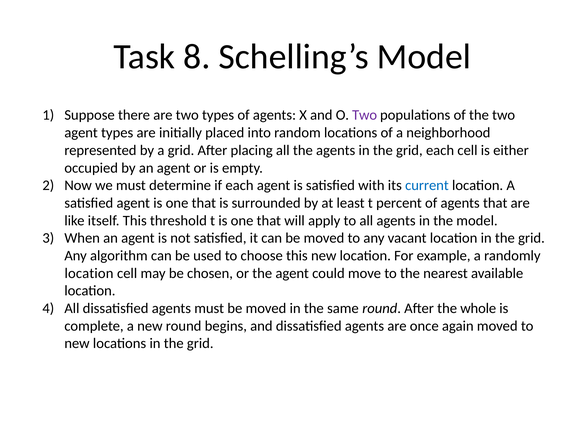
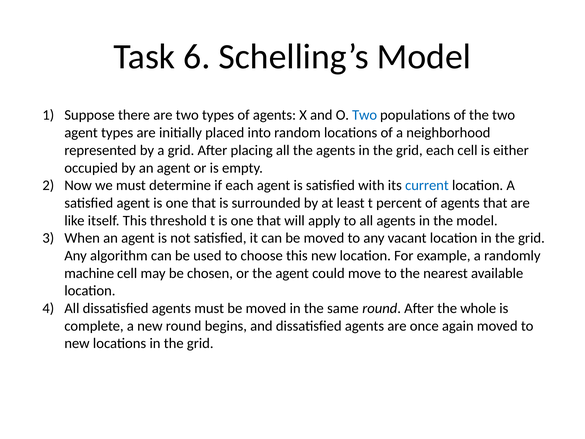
8: 8 -> 6 (197, 57)
Two colour: purple -> blue (365, 115)
location: location -> machine (89, 273)
